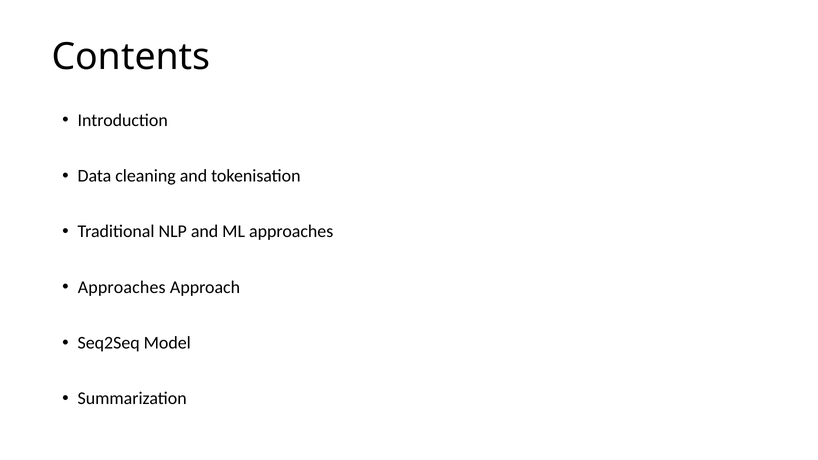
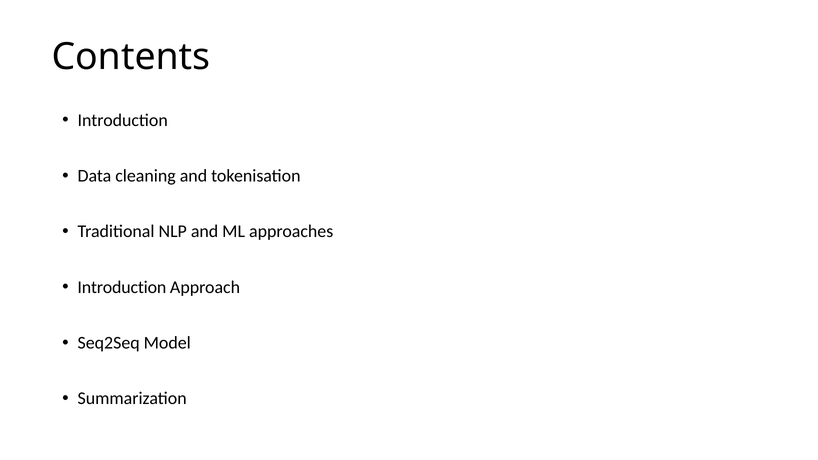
Approaches: Approaches -> Introduction (122, 287)
